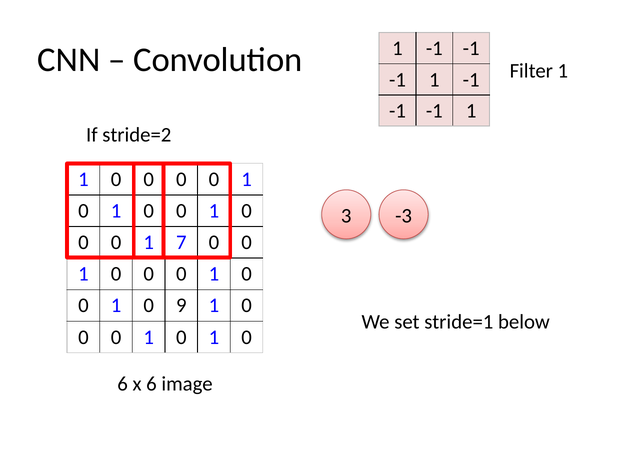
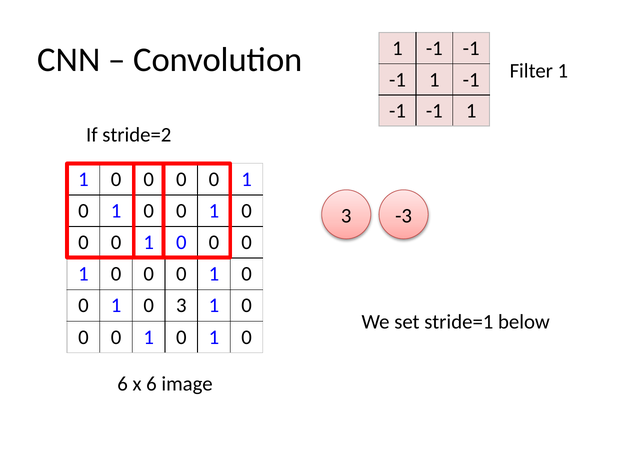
7: 7 -> 0 (181, 243)
0 9: 9 -> 3 (181, 306)
